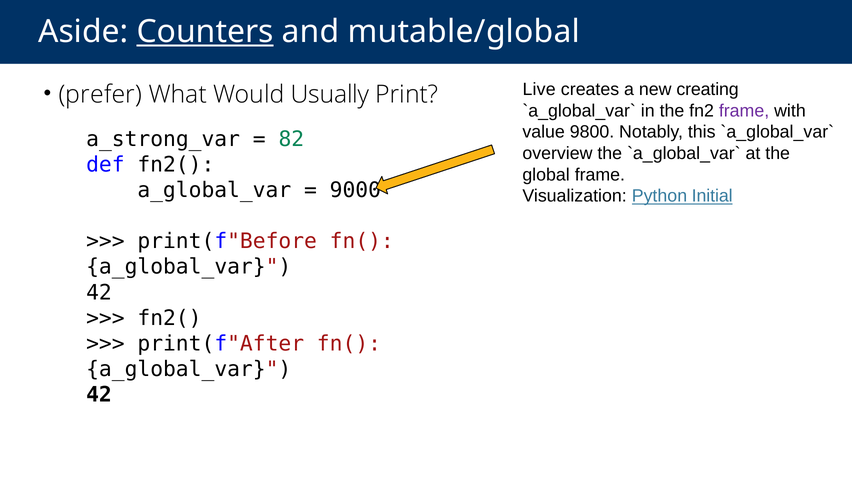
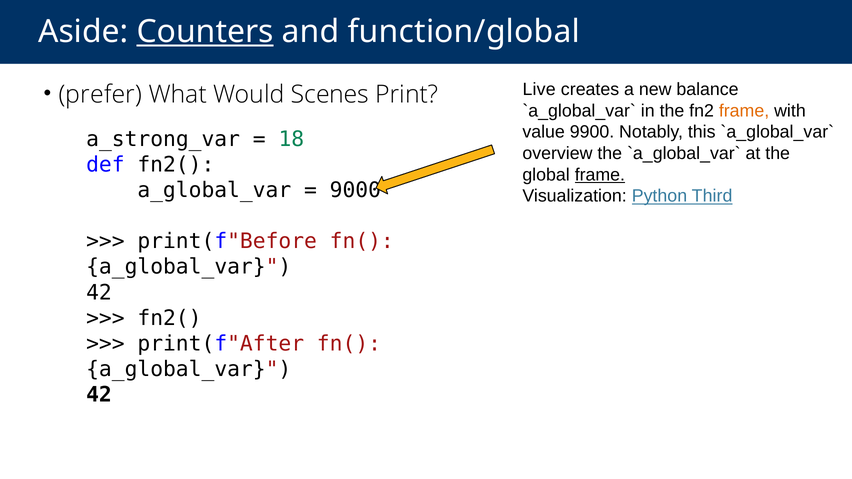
mutable/global: mutable/global -> function/global (464, 32)
creating: creating -> balance (708, 90)
Usually: Usually -> Scenes (330, 94)
frame colour: purple -> orange (744, 111)
9800: 9800 -> 9900 (592, 132)
82: 82 -> 18 (291, 139)
frame underline: none -> present (600, 175)
Initial: Initial -> Third (712, 196)
